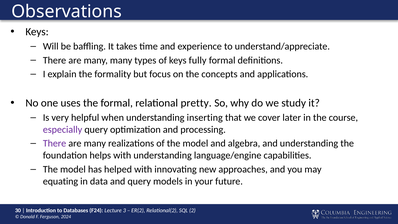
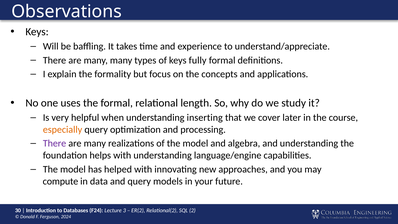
pretty: pretty -> length (196, 103)
especially colour: purple -> orange (63, 129)
equating: equating -> compute (60, 181)
